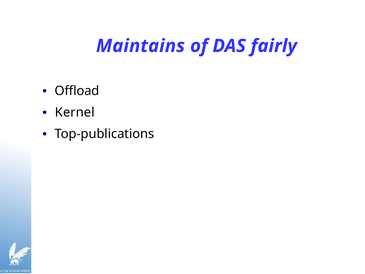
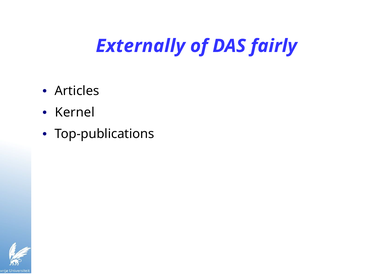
Maintains: Maintains -> Externally (140, 46)
Offload: Offload -> Articles (77, 91)
